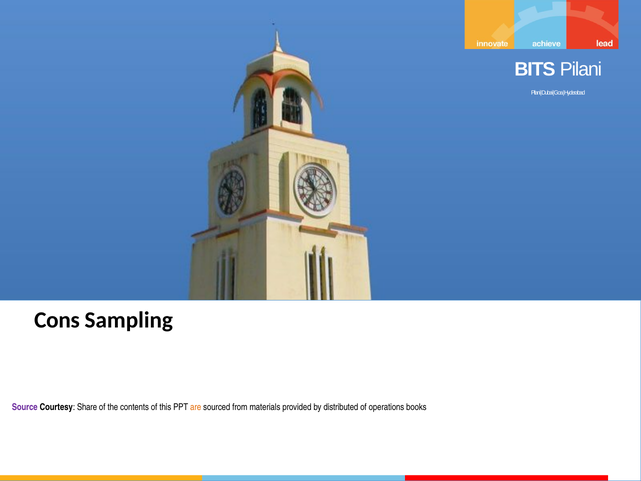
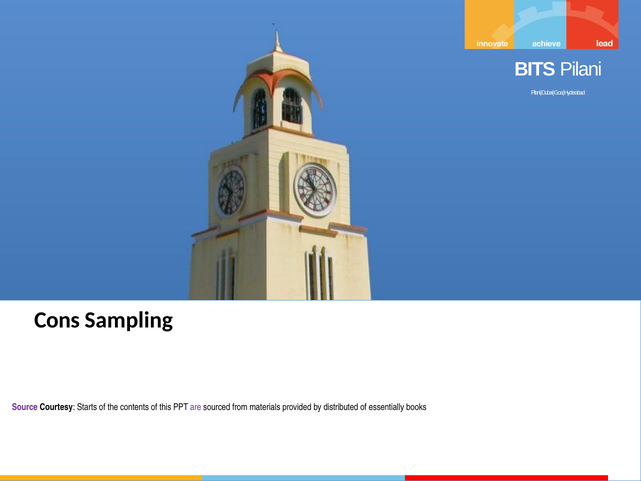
Share: Share -> Starts (87, 407)
are colour: orange -> purple (196, 407)
operations: operations -> essentially (386, 407)
